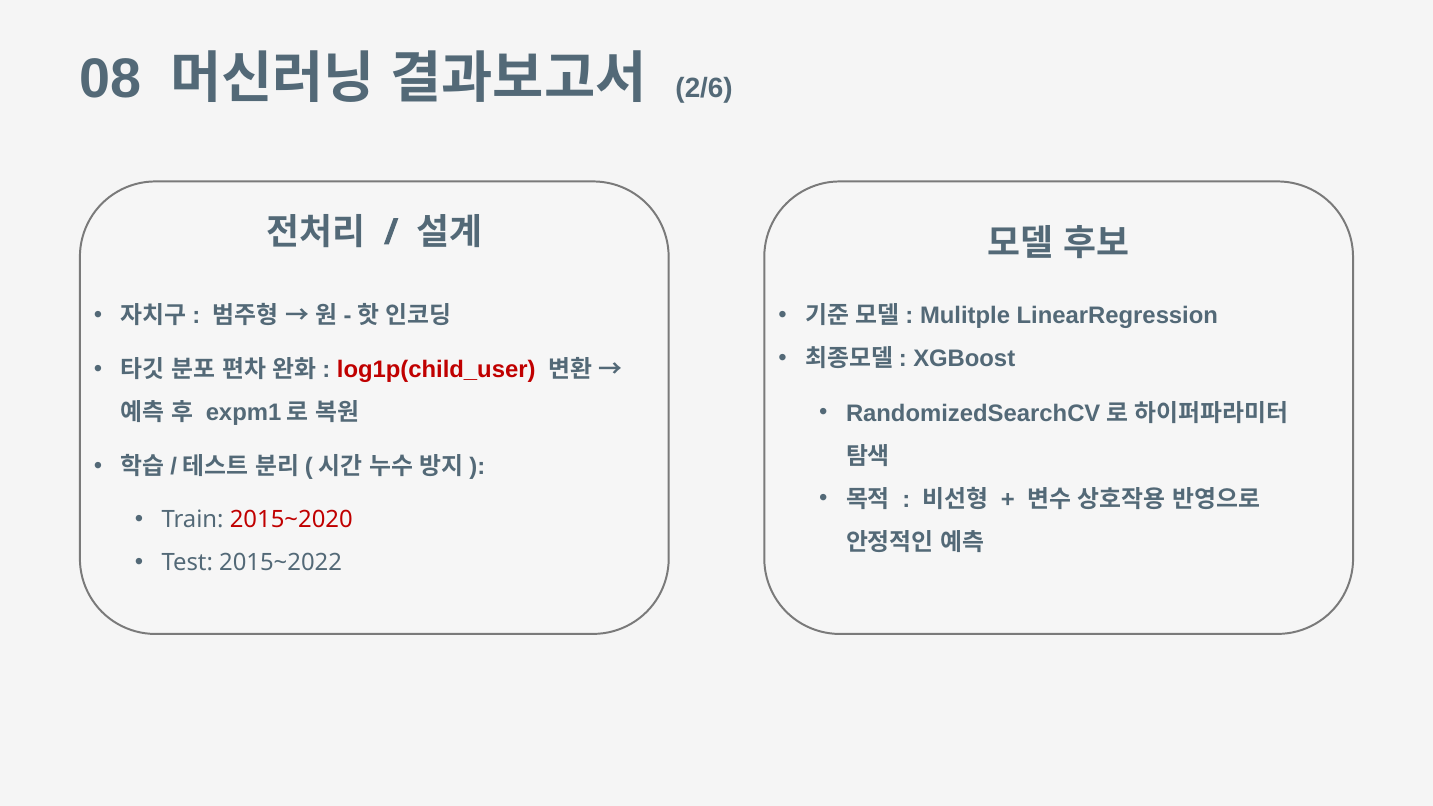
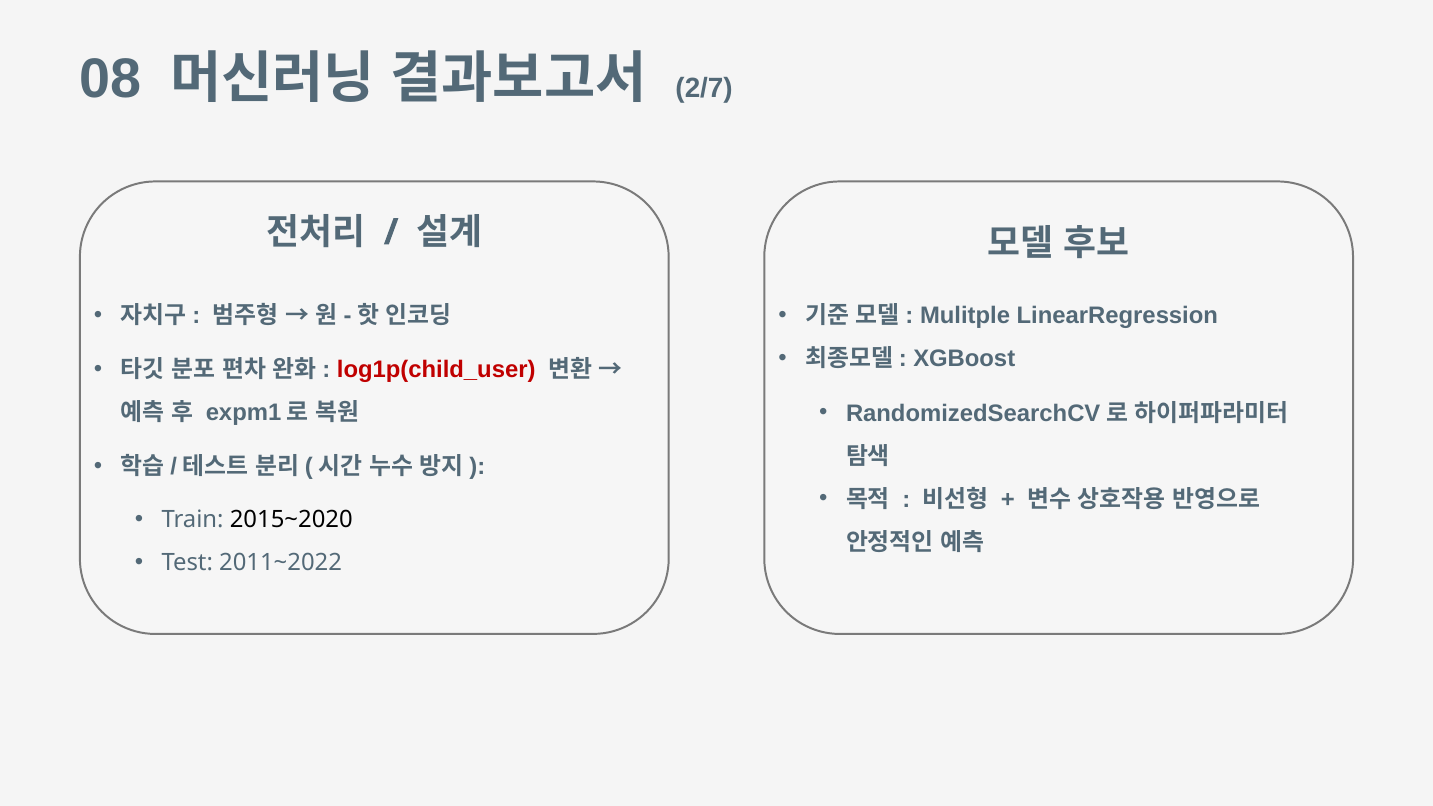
2/6: 2/6 -> 2/7 (704, 88)
2015~2020 colour: red -> black (291, 520)
2015~2022: 2015~2022 -> 2011~2022 (281, 563)
